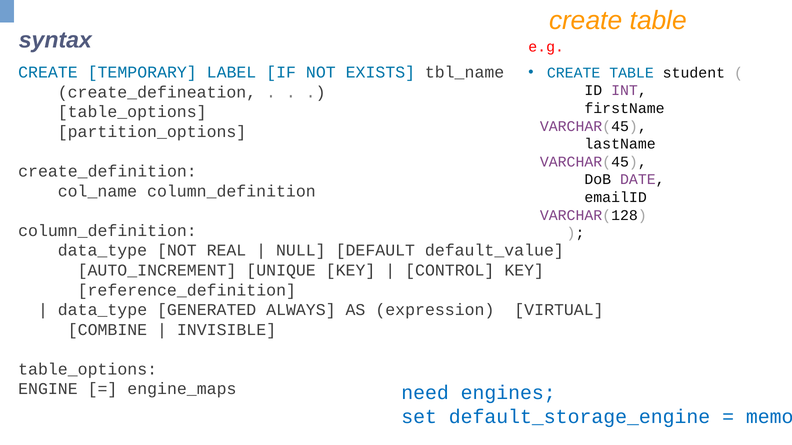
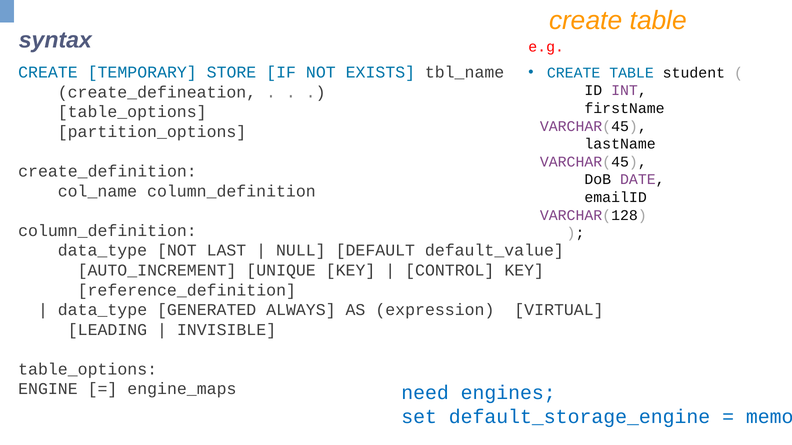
LABEL: LABEL -> STORE (232, 73)
REAL: REAL -> LAST (226, 251)
COMBINE: COMBINE -> LEADING (107, 330)
